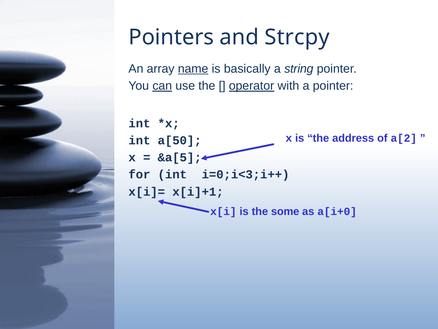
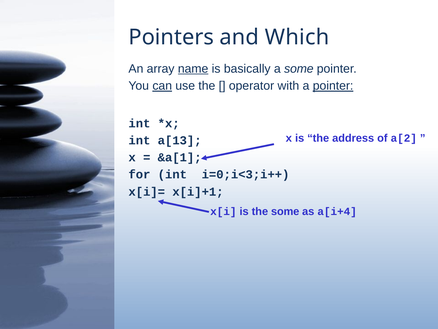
Strcpy: Strcpy -> Which (297, 37)
a string: string -> some (299, 69)
operator underline: present -> none (252, 86)
pointer underline: none -> present (333, 86)
a[50: a[50 -> a[13 (180, 140)
&a[5: &a[5 -> &a[1 (180, 157)
a[i+0: a[i+0 -> a[i+4 (337, 211)
